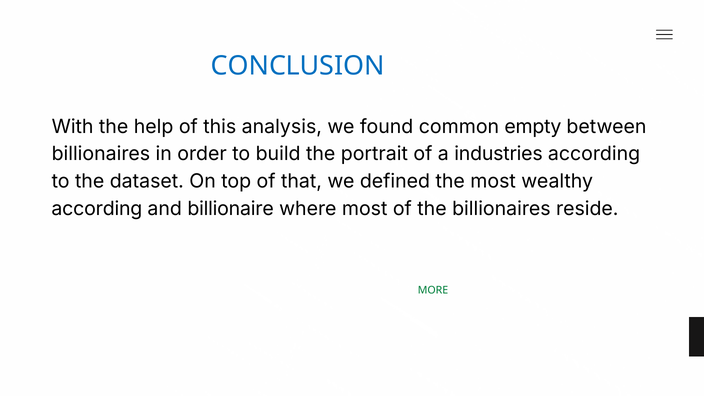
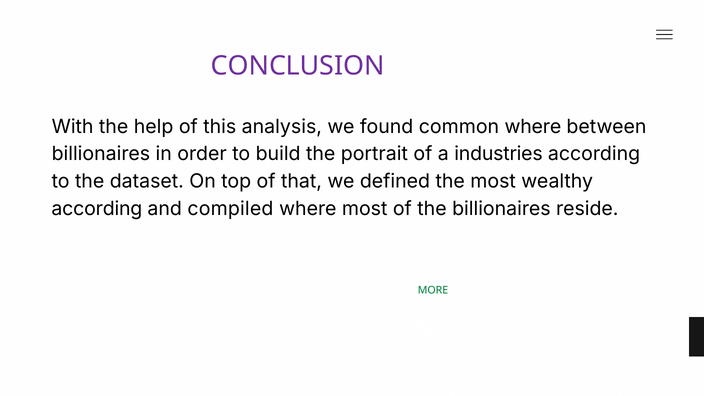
CONCLUSION colour: blue -> purple (298, 66)
common empty: empty -> where (533, 127)
billionaire: billionaire -> compiled (230, 209)
